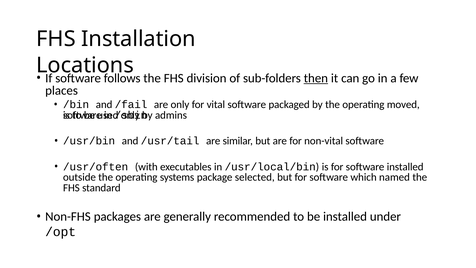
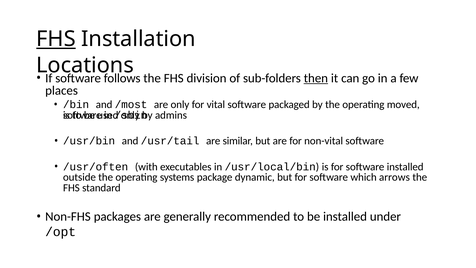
FHS underline: none -> present (56, 39)
/fail: /fail -> /most (131, 105)
selected: selected -> dynamic (255, 177)
named: named -> arrows (394, 177)
